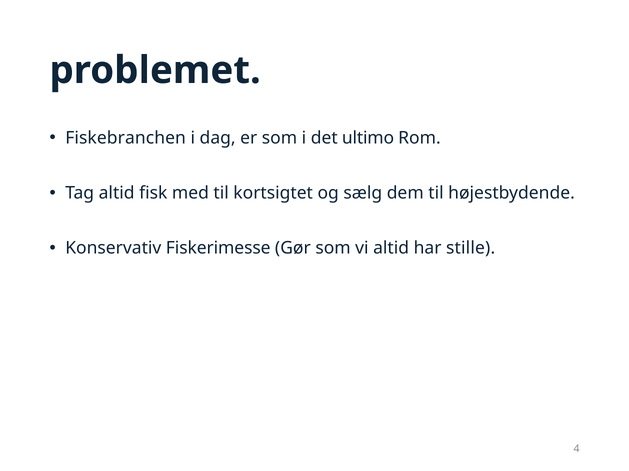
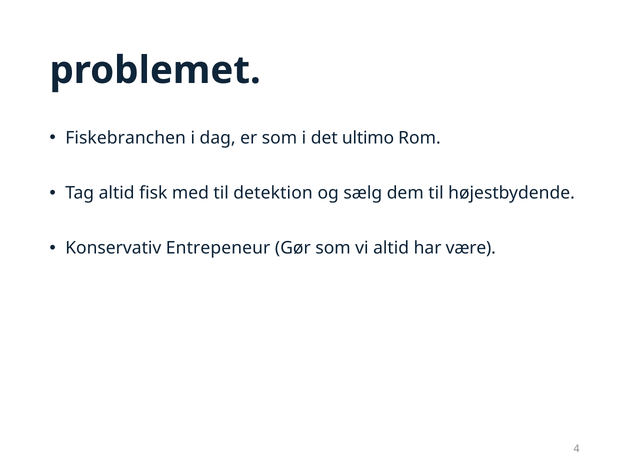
kortsigtet: kortsigtet -> detektion (273, 193)
Fiskerimesse: Fiskerimesse -> Entrepeneur (218, 249)
stille: stille -> være (471, 249)
